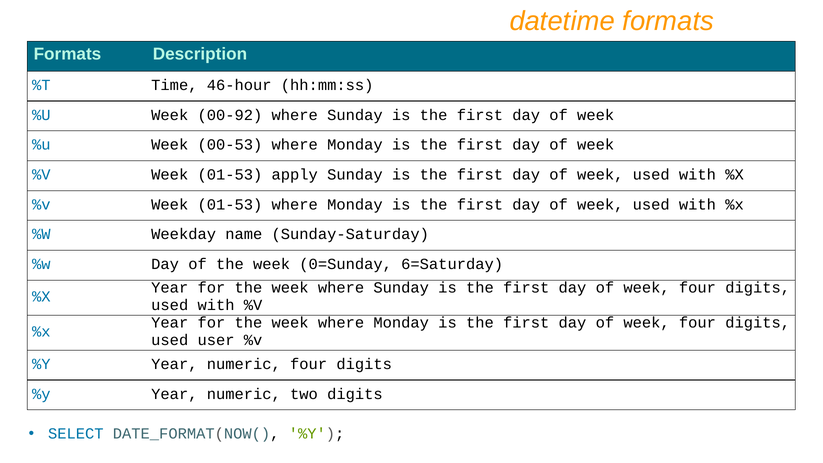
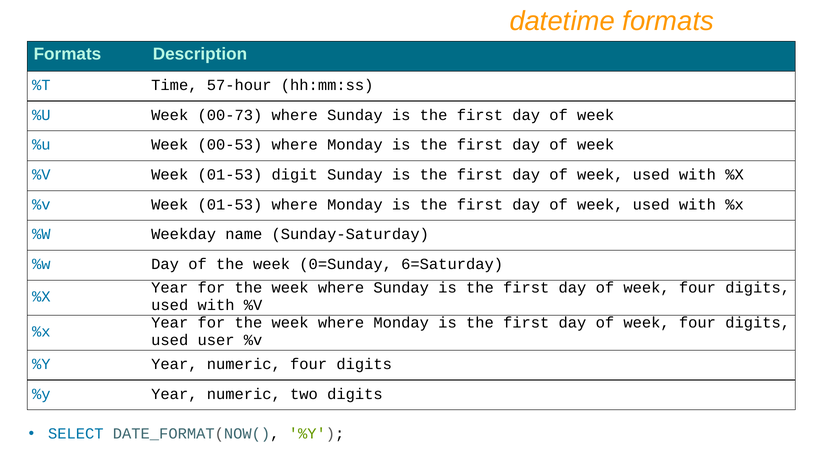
46-hour: 46-hour -> 57-hour (239, 85)
00-92: 00-92 -> 00-73 (230, 115)
apply: apply -> digit (295, 175)
